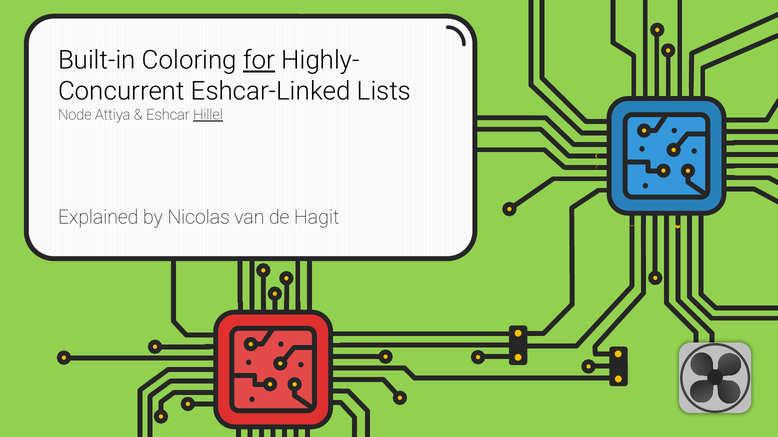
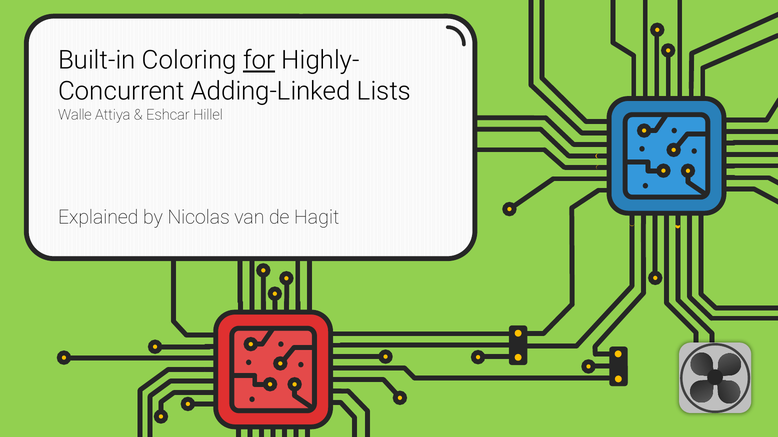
Eshcar-Linked: Eshcar-Linked -> Adding-Linked (271, 92)
Node: Node -> Walle (75, 115)
Hillel underline: present -> none (208, 115)
